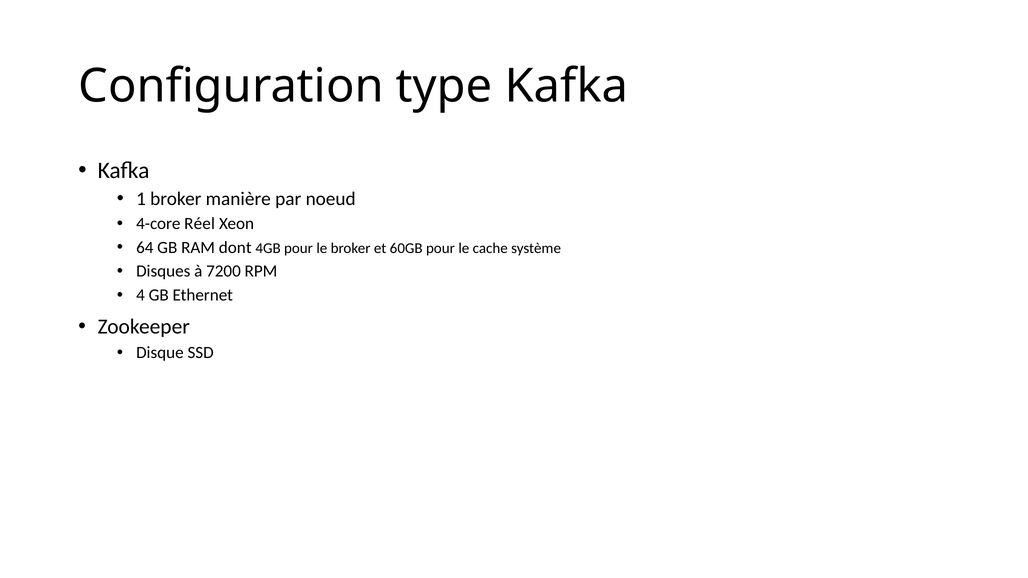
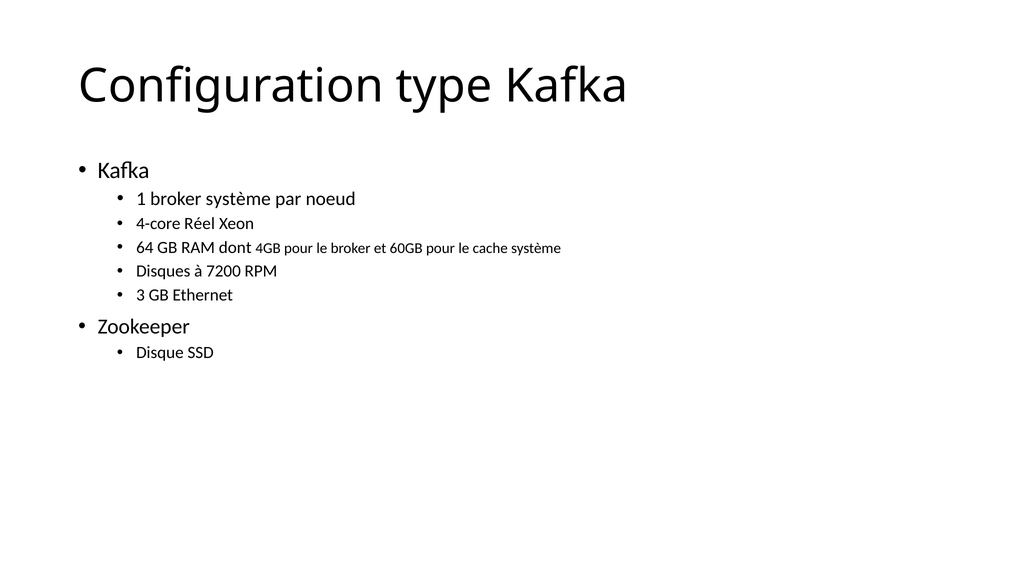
broker manière: manière -> système (238, 199)
4: 4 -> 3 (141, 295)
